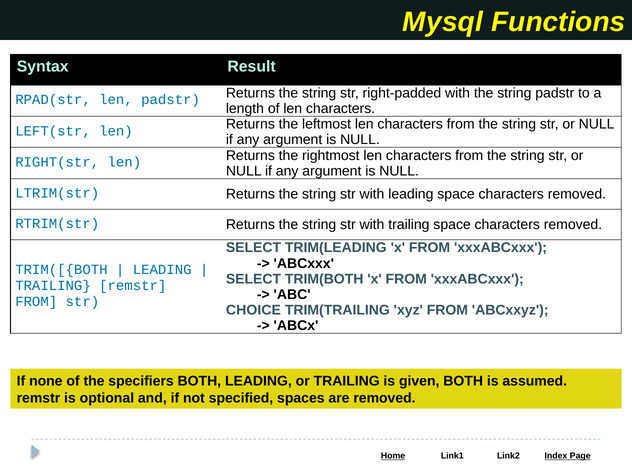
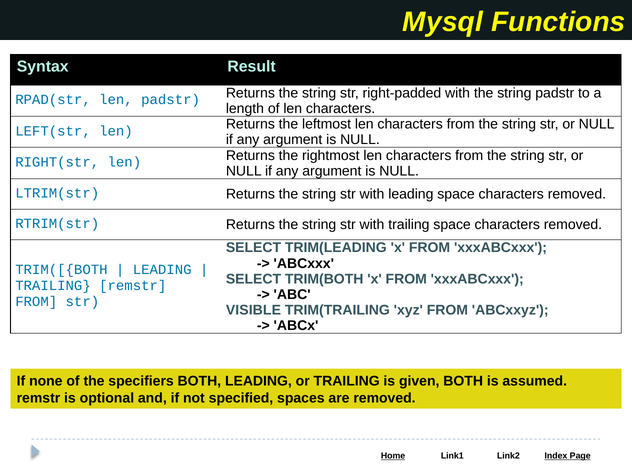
CHOICE: CHOICE -> VISIBLE (253, 310)
